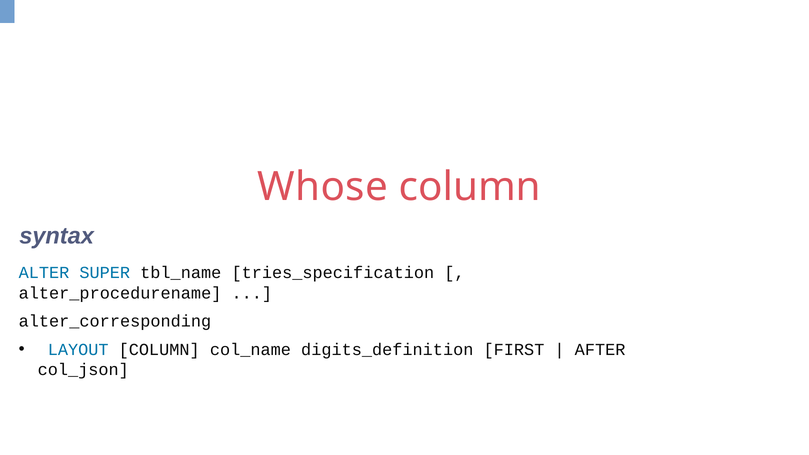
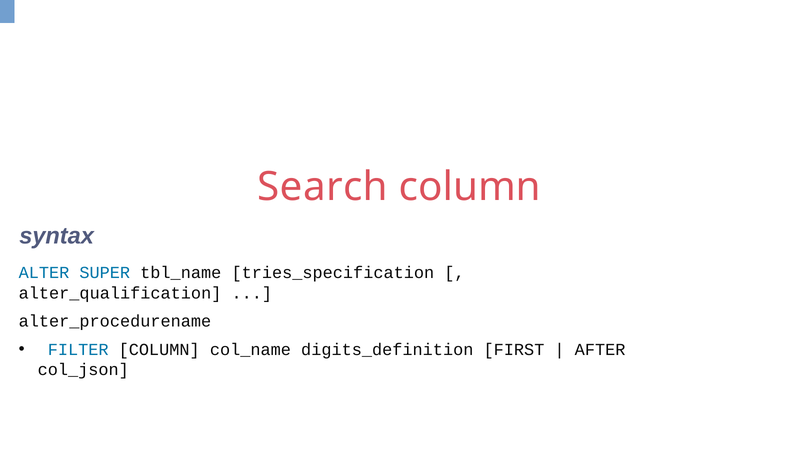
Whose: Whose -> Search (323, 187)
alter_procedurename: alter_procedurename -> alter_qualification (120, 293)
alter_corresponding: alter_corresponding -> alter_procedurename (115, 321)
LAYOUT: LAYOUT -> FILTER (78, 350)
